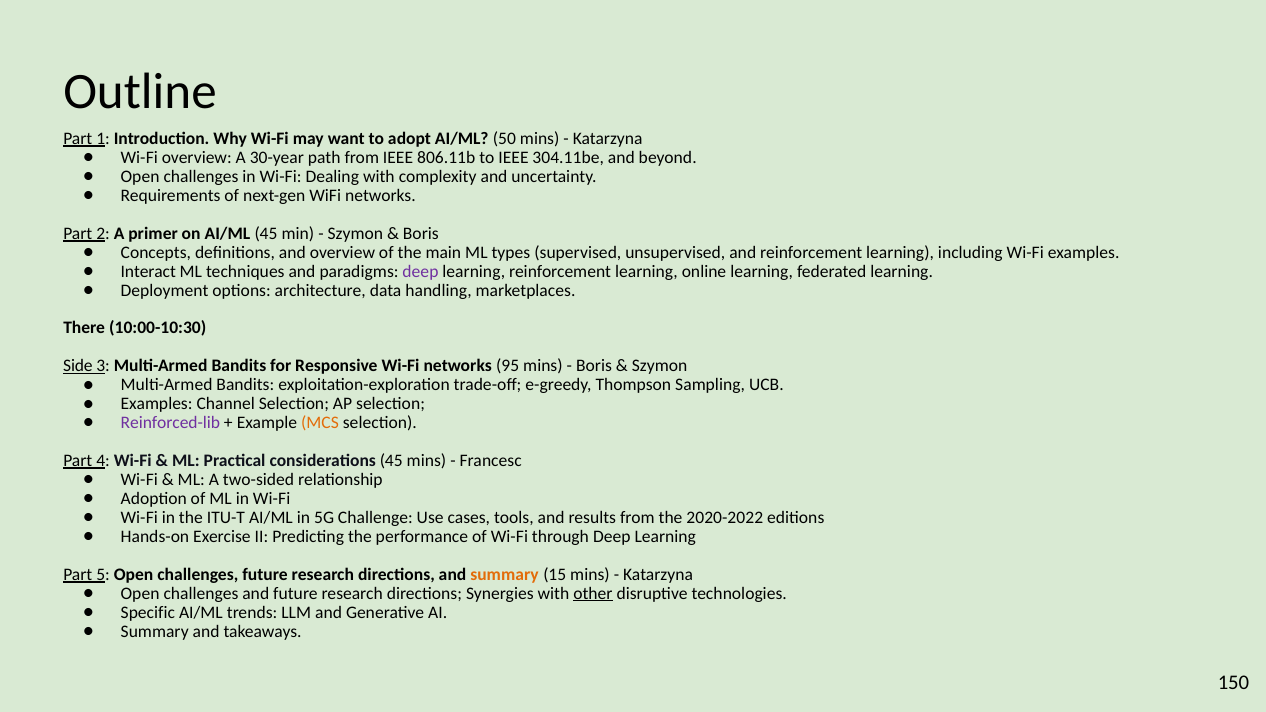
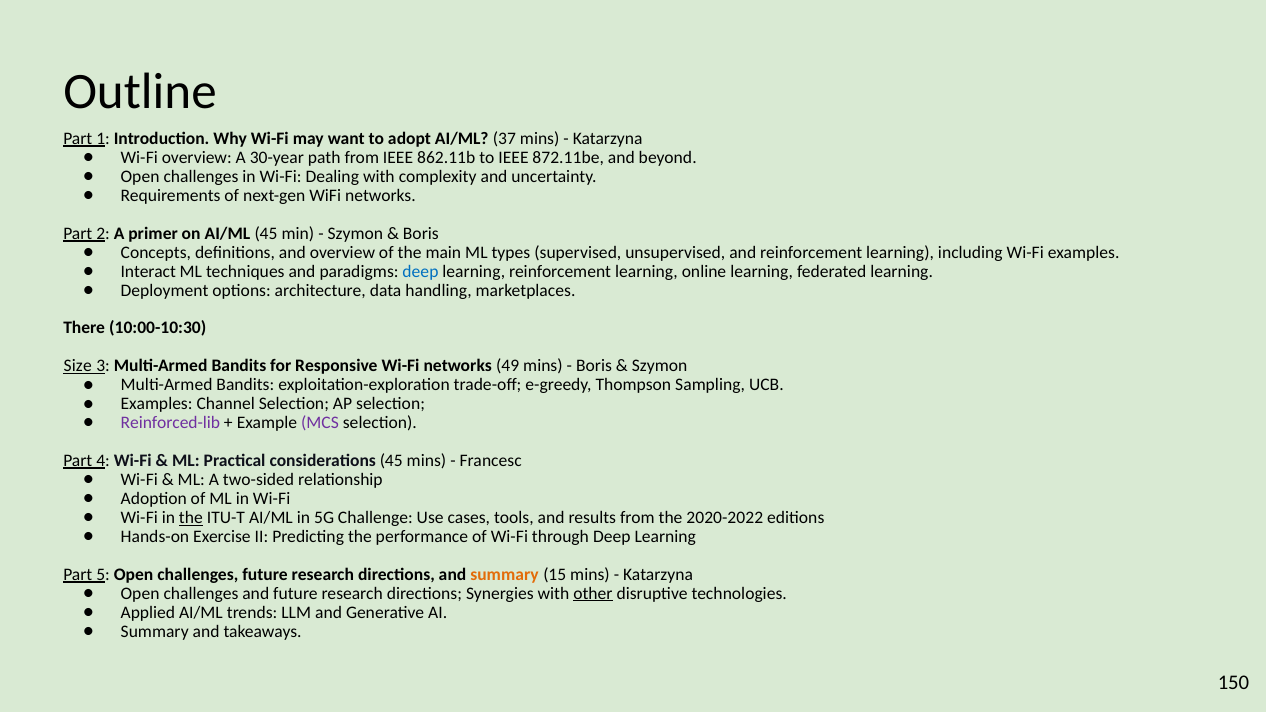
50: 50 -> 37 (504, 139)
806.11b: 806.11b -> 862.11b (446, 158)
304.11be: 304.11be -> 872.11be (568, 158)
deep colour: purple -> blue (420, 271)
Side: Side -> Size (78, 366)
95: 95 -> 49 (508, 366)
MCS colour: orange -> purple (320, 423)
the underline: none -> present (191, 518)
Specific: Specific -> Applied (148, 612)
